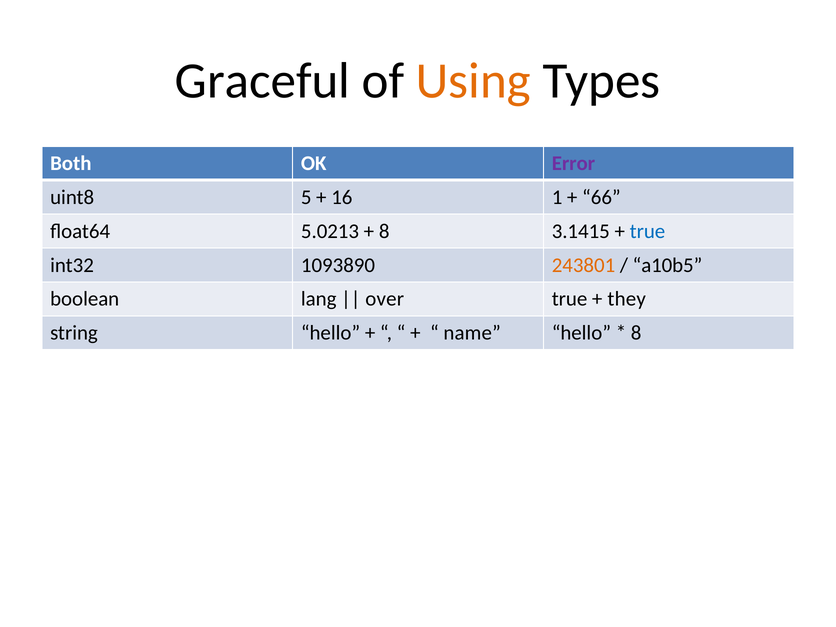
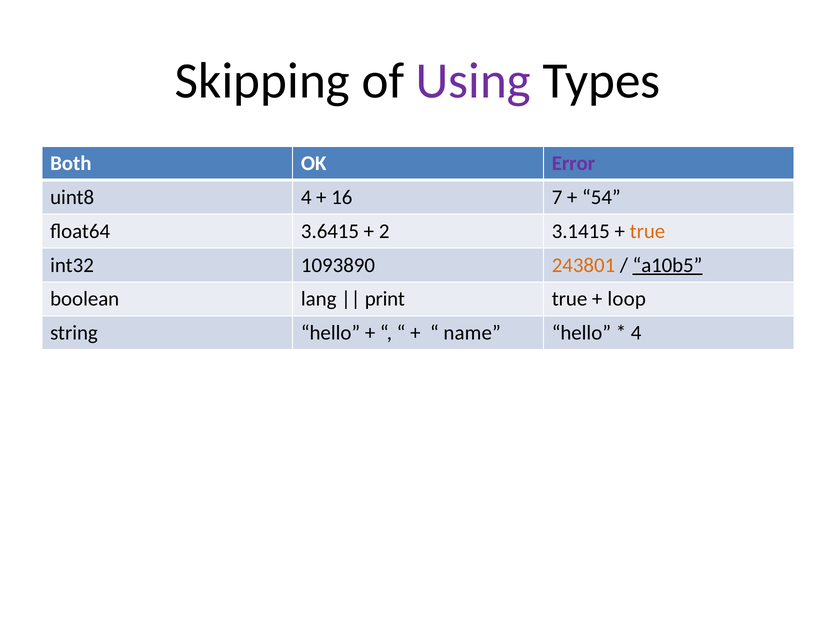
Graceful: Graceful -> Skipping (262, 81)
Using colour: orange -> purple (473, 81)
uint8 5: 5 -> 4 (306, 197)
1: 1 -> 7 (557, 197)
66: 66 -> 54 (601, 197)
5.0213: 5.0213 -> 3.6415 (330, 231)
8: 8 -> 2 (384, 231)
true colour: blue -> orange (647, 231)
a10b5 underline: none -> present (667, 265)
over: over -> print (385, 299)
they: they -> loop (627, 299)
8: 8 -> 4 (636, 333)
